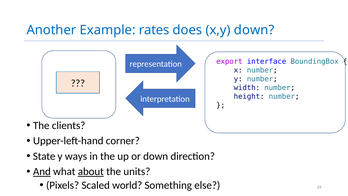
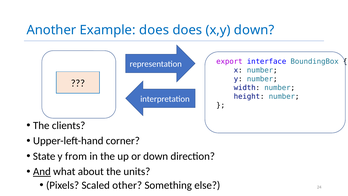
Example rates: rates -> does (154, 30)
ways: ways -> from (76, 156)
about underline: present -> none (91, 171)
world: world -> other (127, 185)
